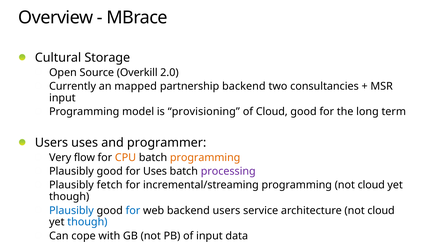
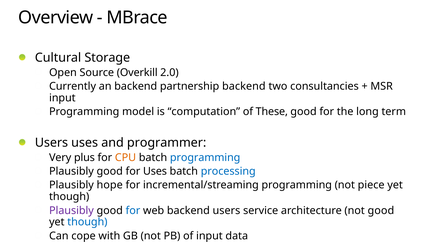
an mapped: mapped -> backend (136, 86)
provisioning: provisioning -> computation (204, 112)
of Cloud: Cloud -> These (272, 112)
Very flow: flow -> plus (84, 157)
programming colour: orange -> blue (205, 157)
processing colour: purple -> blue (228, 171)
fetch: fetch -> hope (110, 185)
programming not cloud: cloud -> piece (371, 185)
Plausibly colour: blue -> purple (71, 210)
architecture not cloud: cloud -> good (381, 210)
